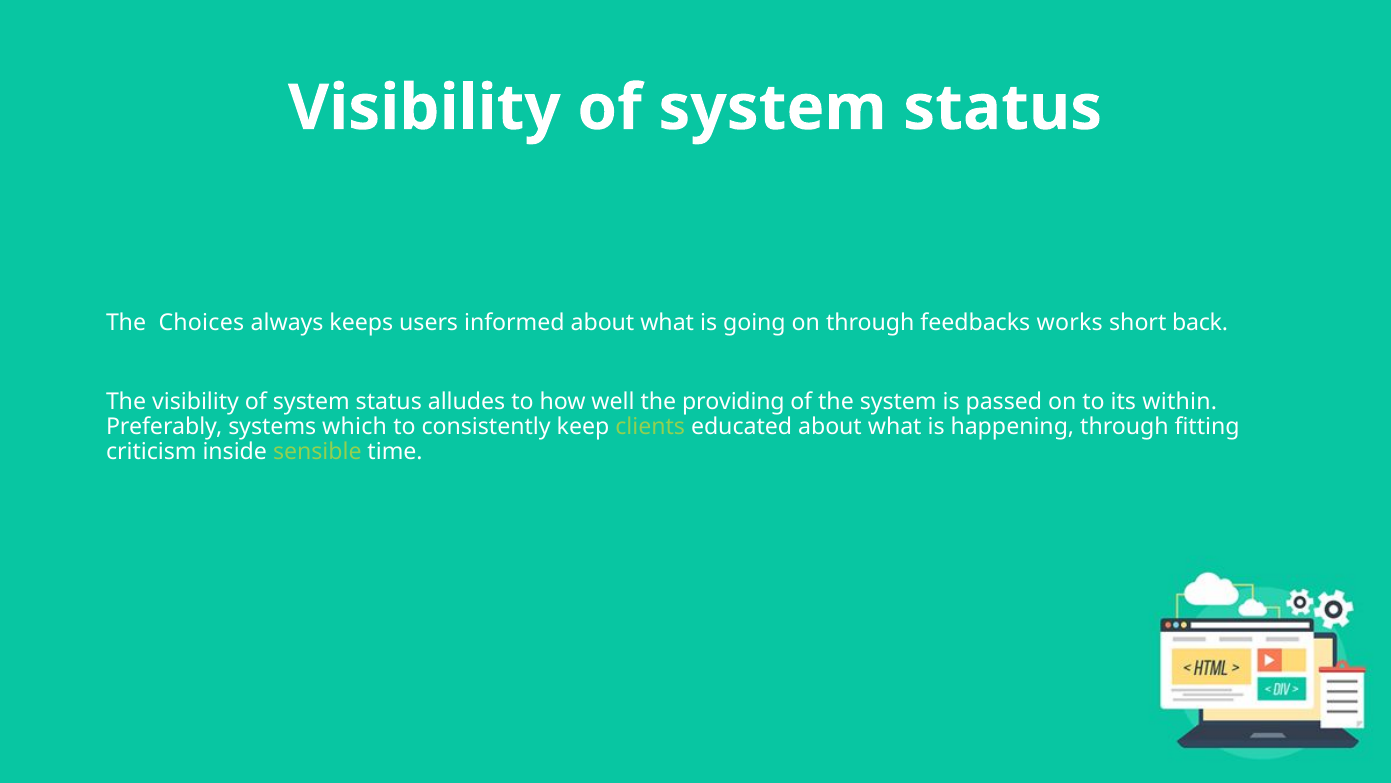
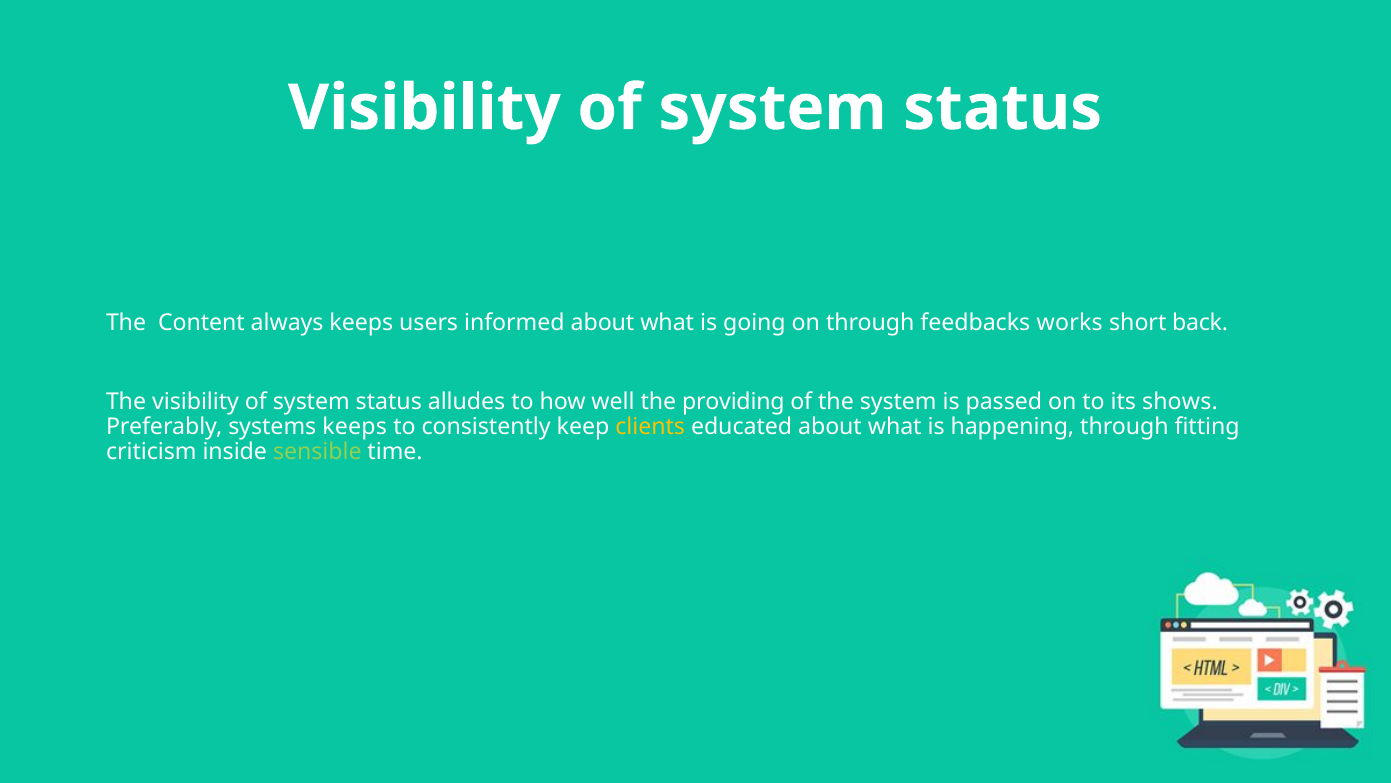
Choices: Choices -> Content (201, 322)
within: within -> shows (1180, 401)
systems which: which -> keeps (355, 426)
clients colour: light green -> yellow (650, 426)
